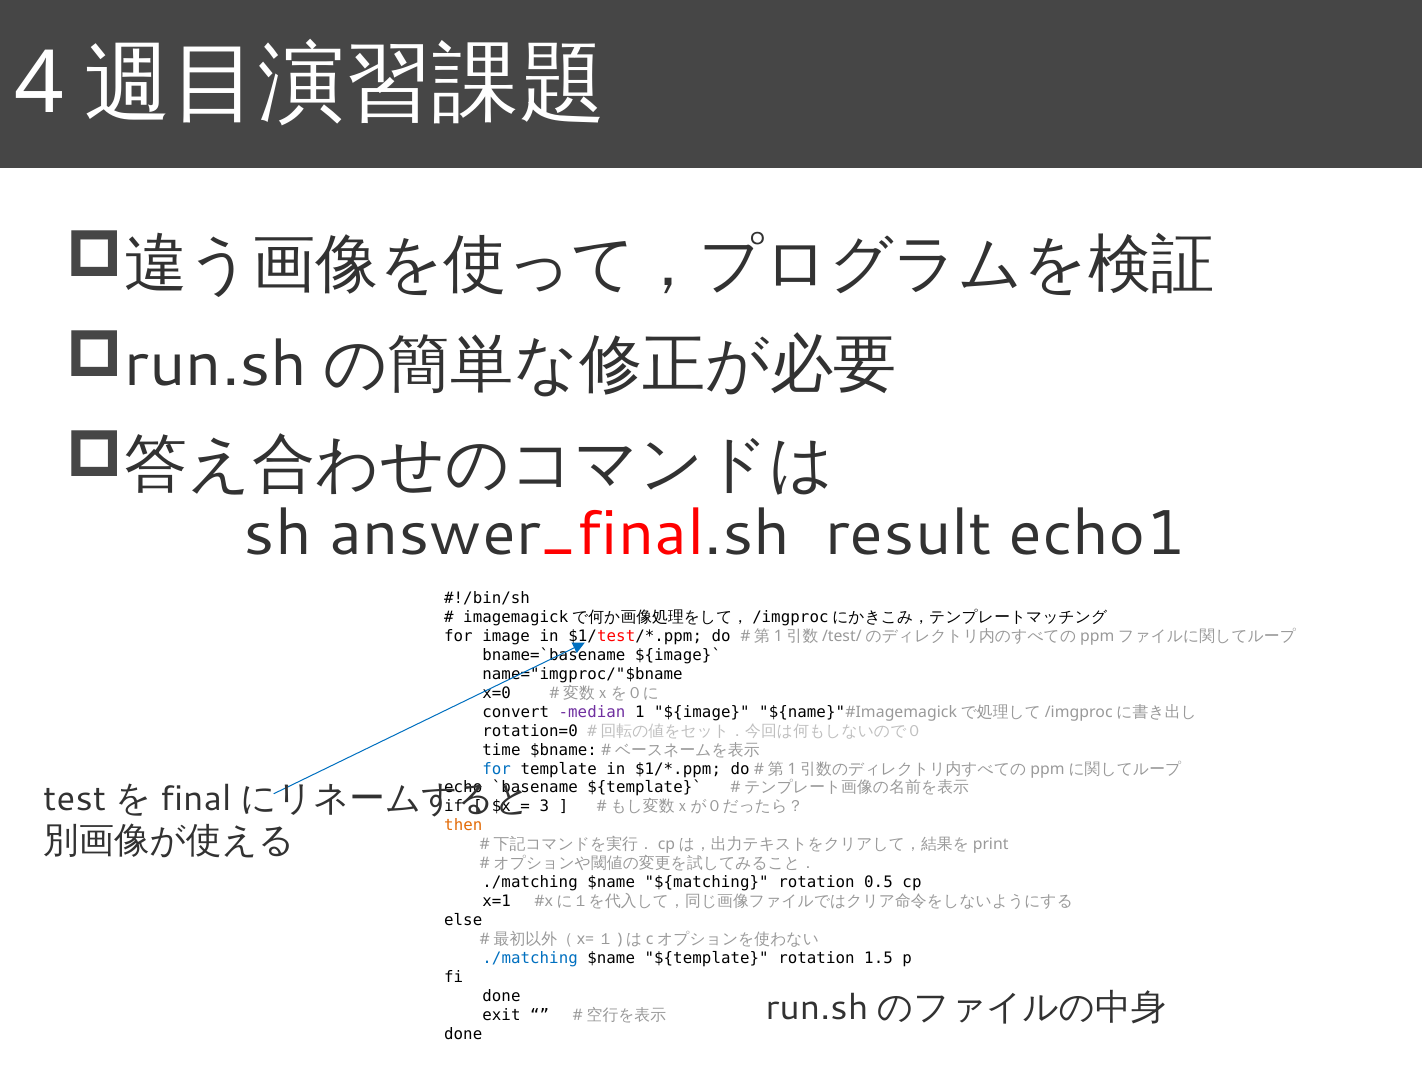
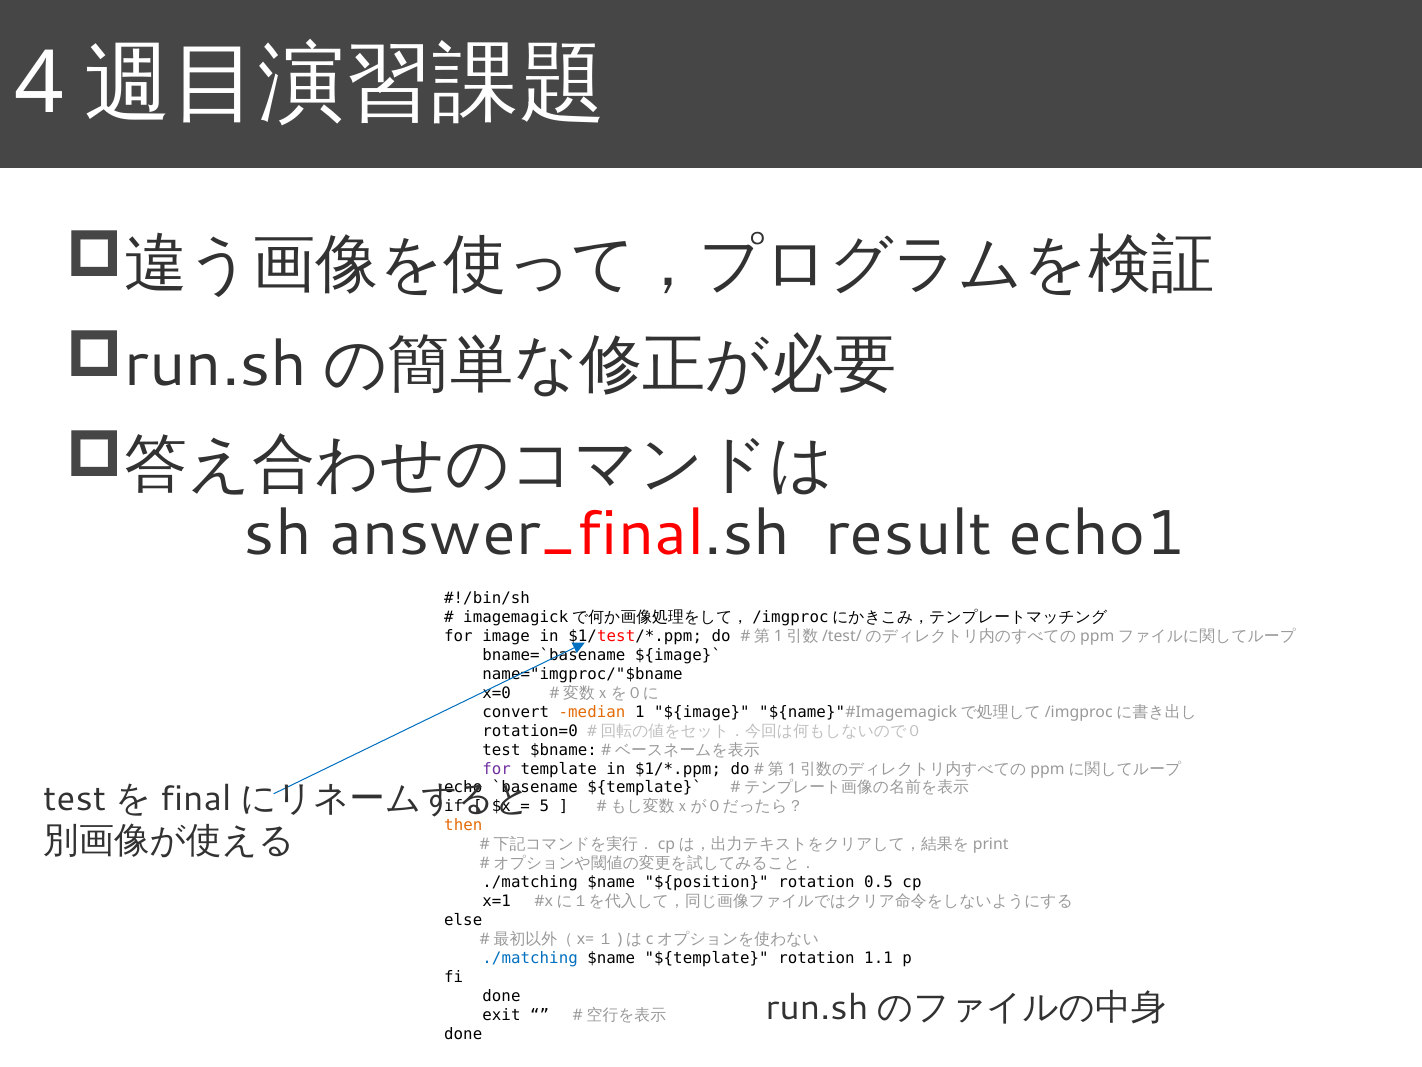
median colour: purple -> orange (592, 712)
time: time -> test (501, 750)
for colour: blue -> purple (497, 768)
3: 3 -> 5 (544, 806)
${matching: ${matching -> ${position (707, 882)
1.5: 1.5 -> 1.1 (879, 958)
